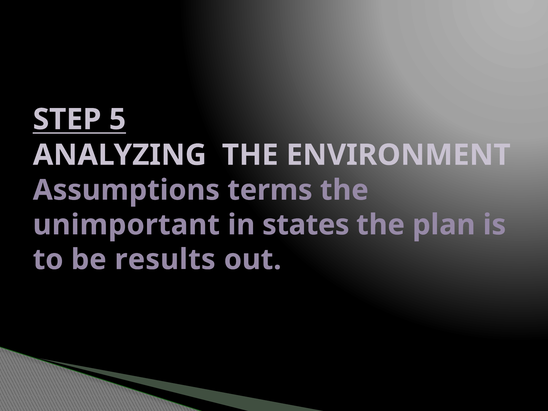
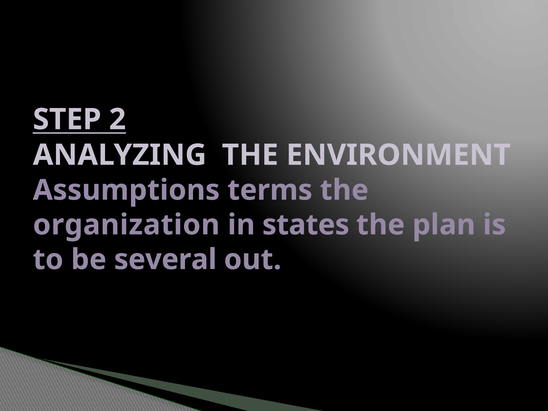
5: 5 -> 2 (117, 119)
unimportant: unimportant -> organization (126, 225)
results: results -> several (165, 260)
